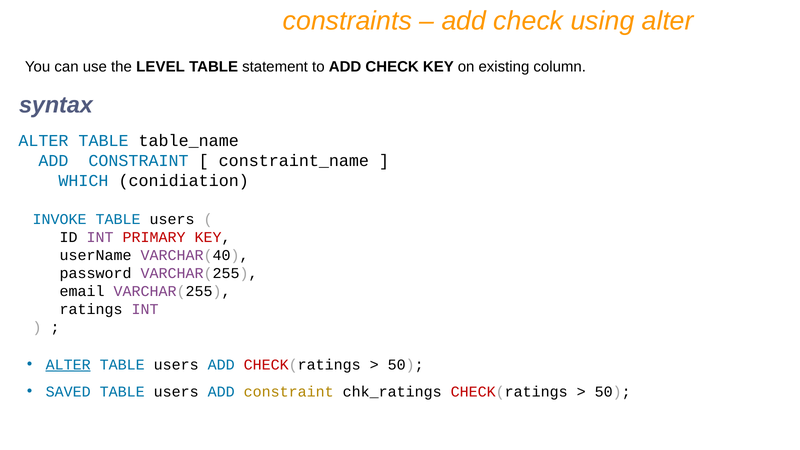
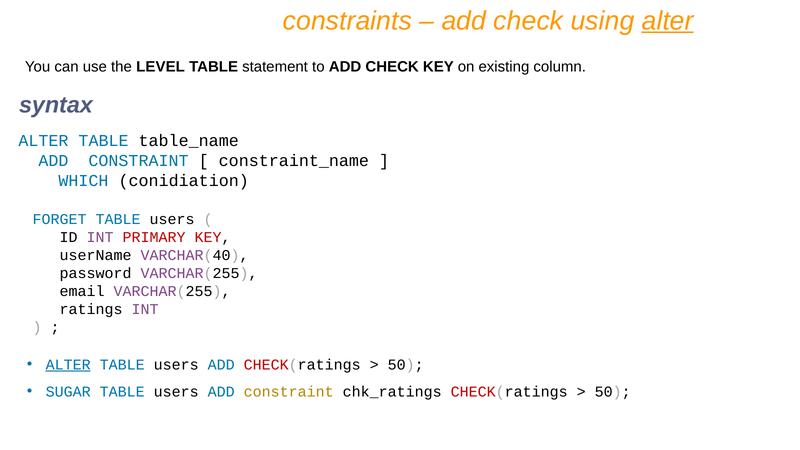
alter underline: none -> present (668, 21)
INVOKE: INVOKE -> FORGET (60, 219)
SAVED: SAVED -> SUGAR (68, 392)
